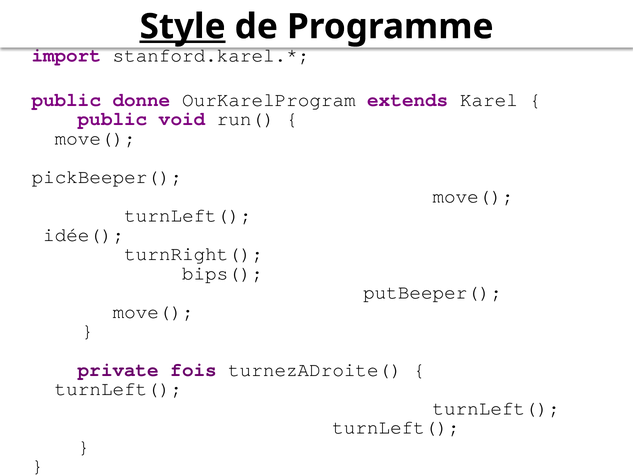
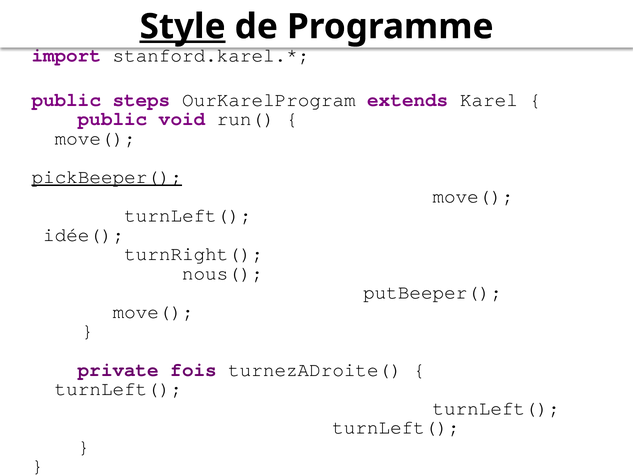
donne: donne -> steps (142, 100)
pickBeeper( underline: none -> present (107, 177)
bips(: bips( -> nous( (222, 273)
